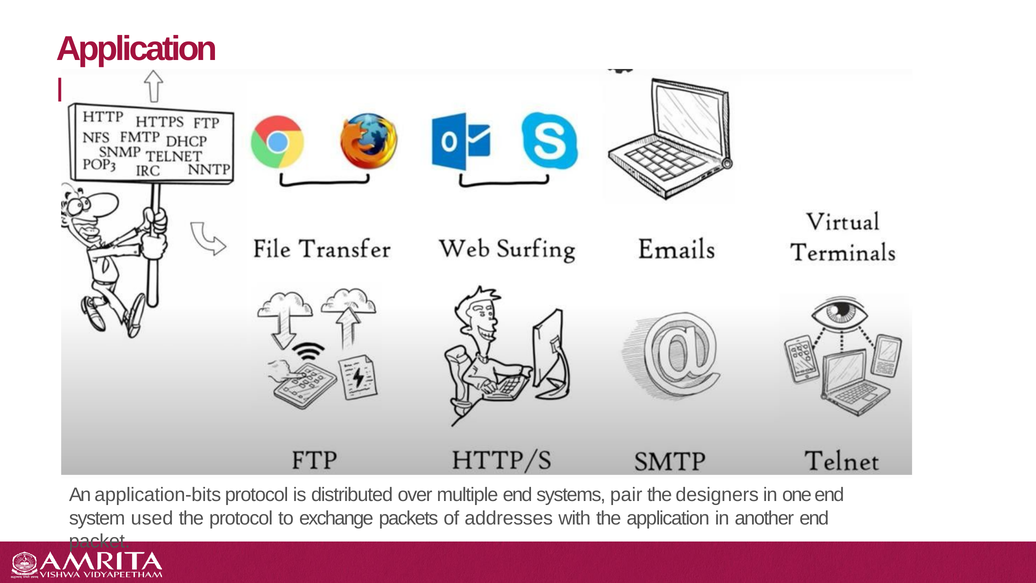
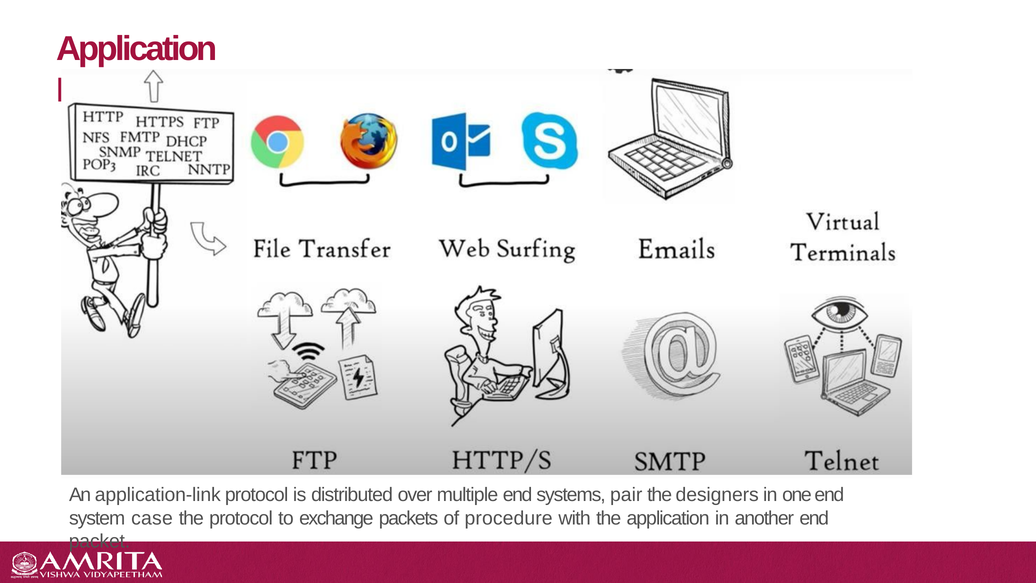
application-bits: application-bits -> application-link (158, 495)
used: used -> case (152, 518)
addresses: addresses -> procedure (509, 518)
